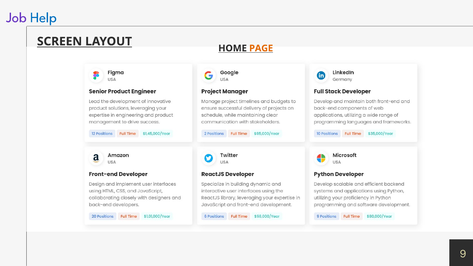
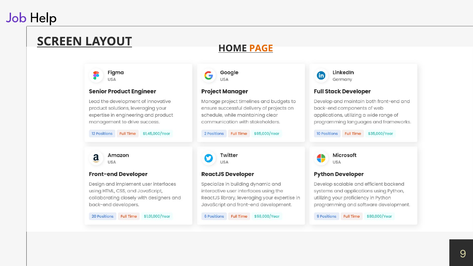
Help colour: blue -> black (43, 17)
